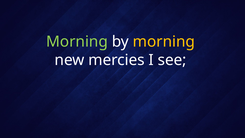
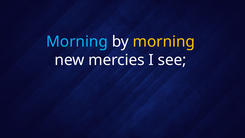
Morning colour: light green -> light blue (77, 42)
